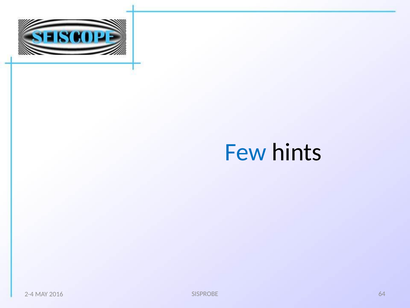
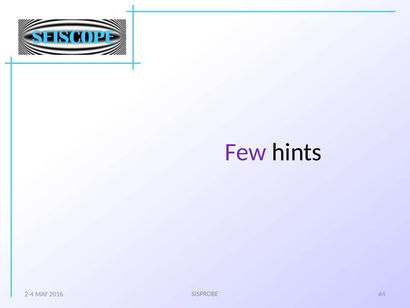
Few colour: blue -> purple (246, 152)
